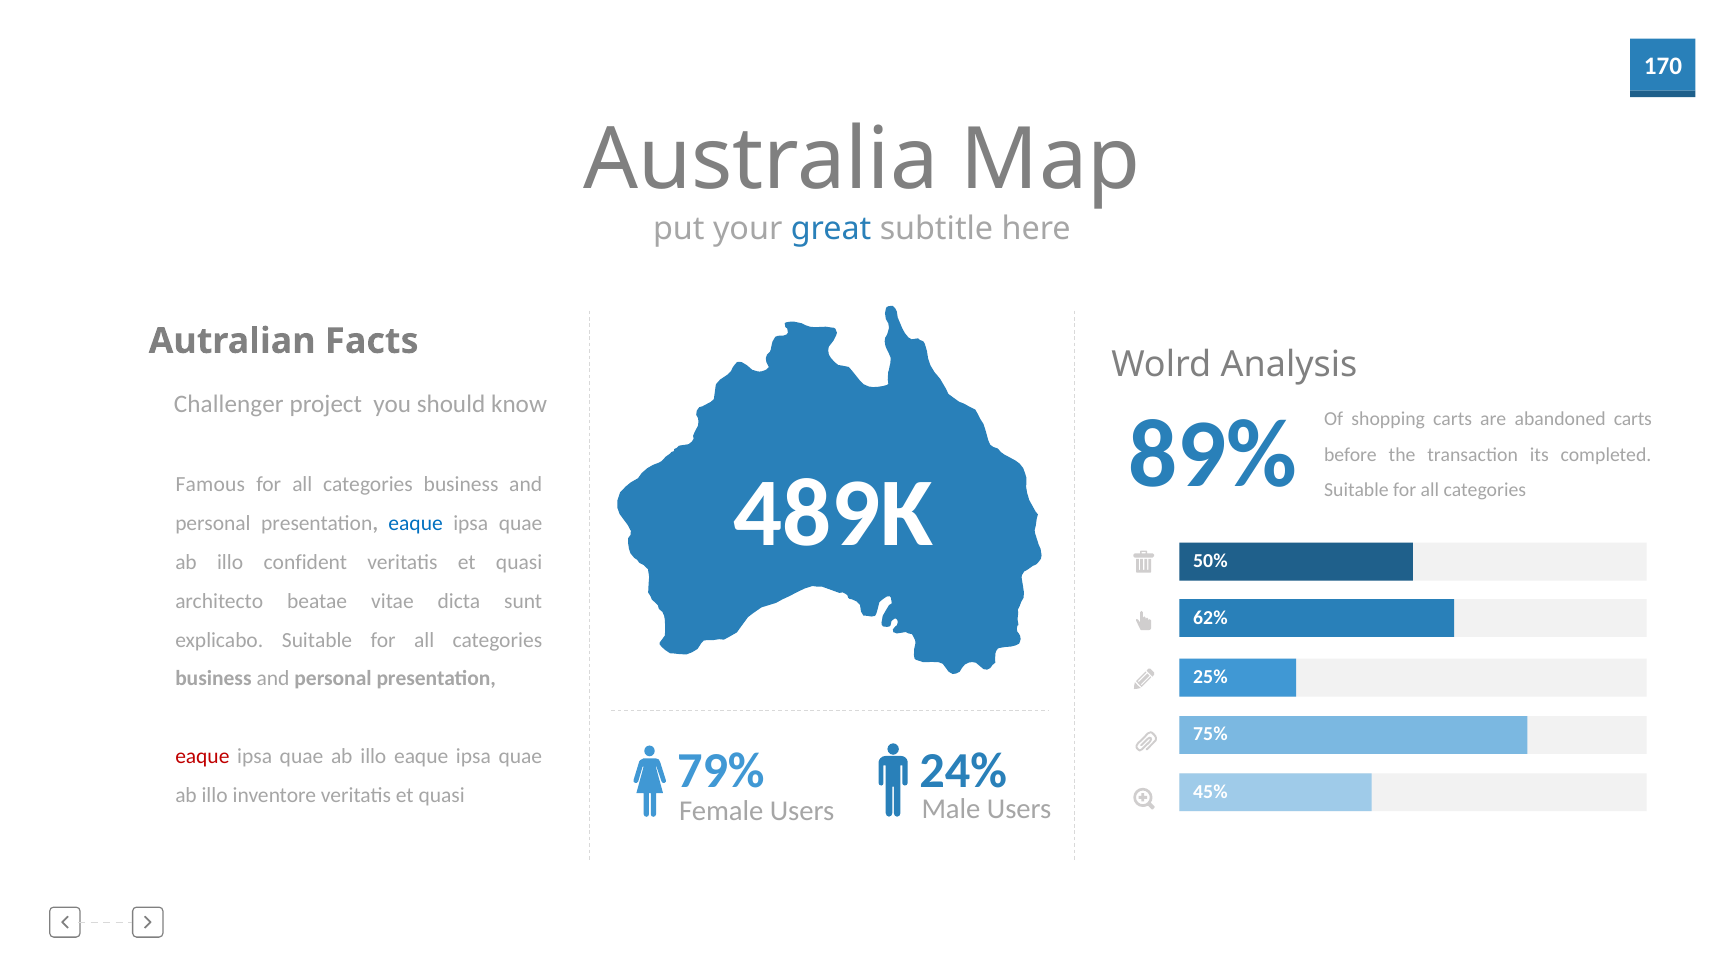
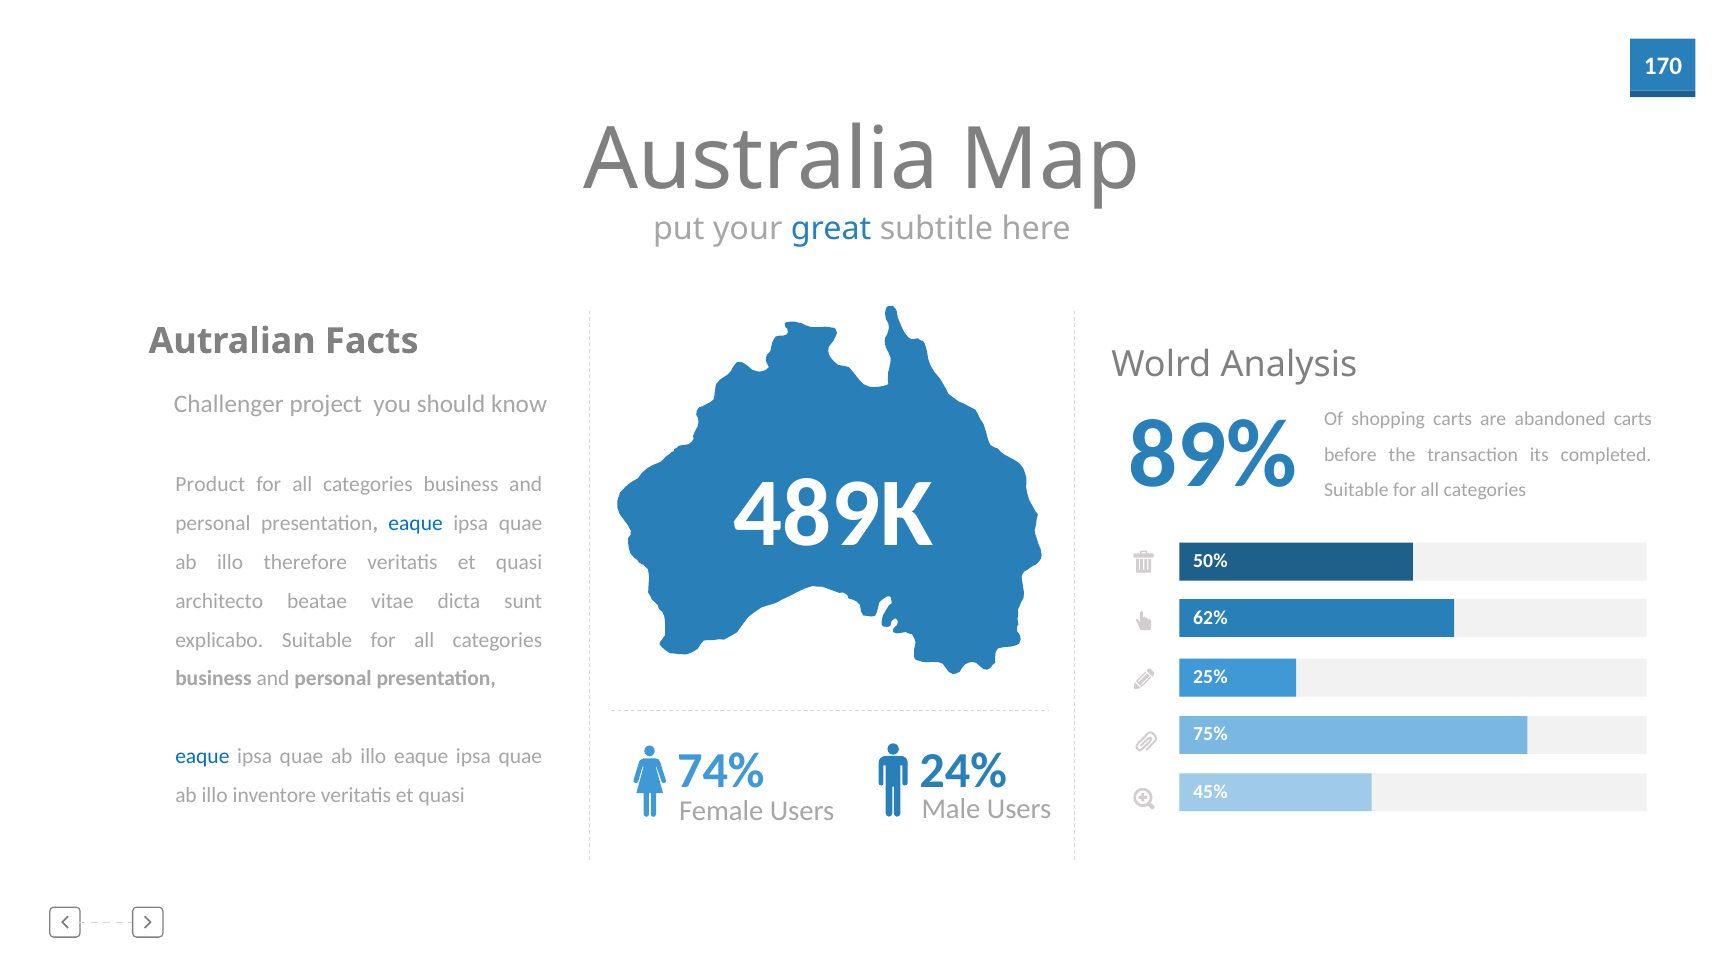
Famous: Famous -> Product (210, 485)
confident: confident -> therefore (305, 562)
eaque colour: red -> blue (202, 756)
79%: 79% -> 74% (721, 770)
